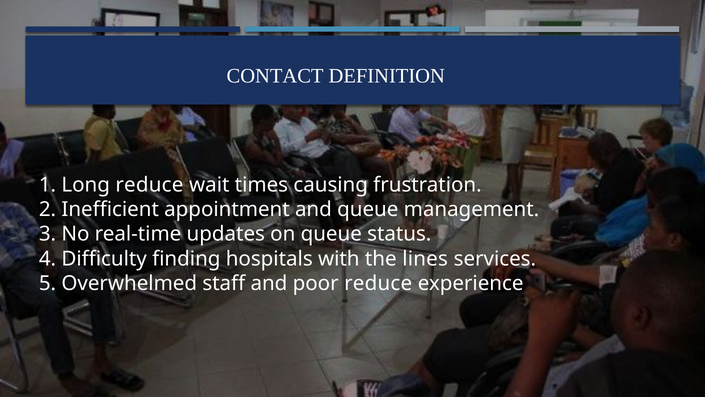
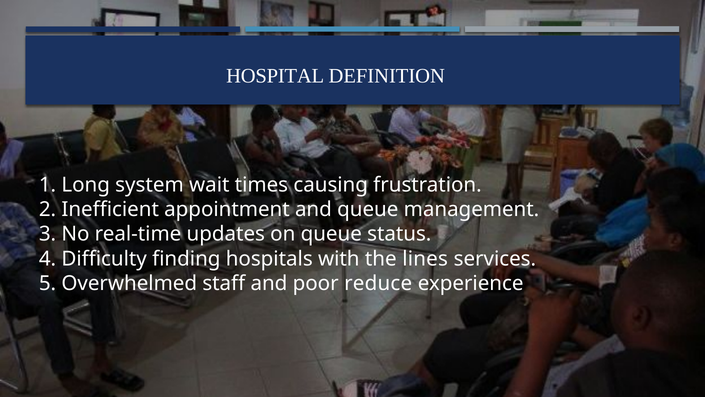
CONTACT: CONTACT -> HOSPITAL (275, 76)
Long reduce: reduce -> system (149, 185)
